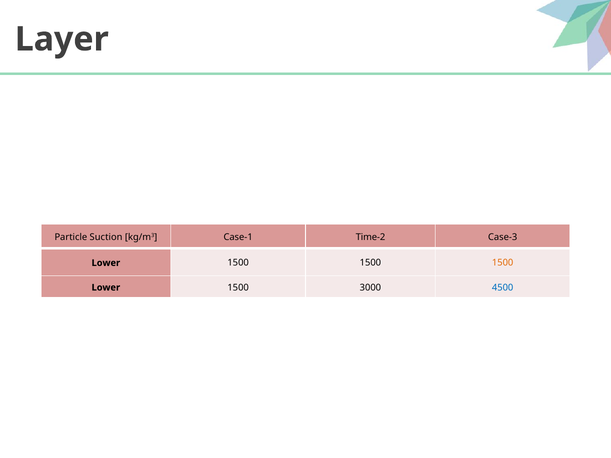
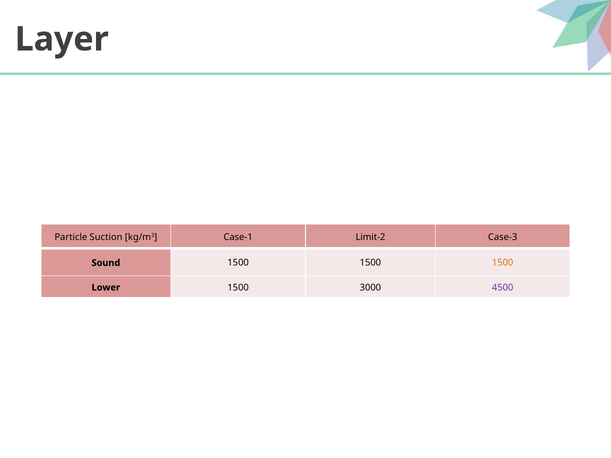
Time-2: Time-2 -> Limit-2 (370, 237)
Lower: Lower -> Sound (106, 263)
4500 colour: blue -> purple (503, 288)
